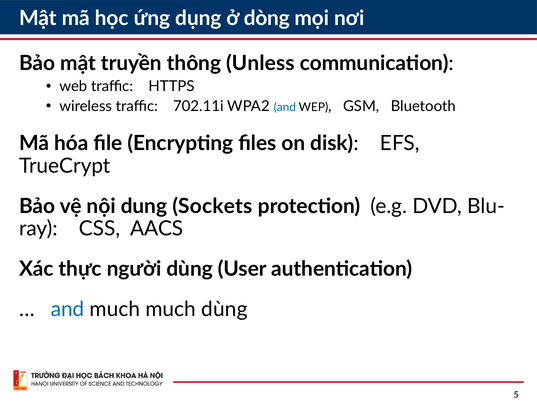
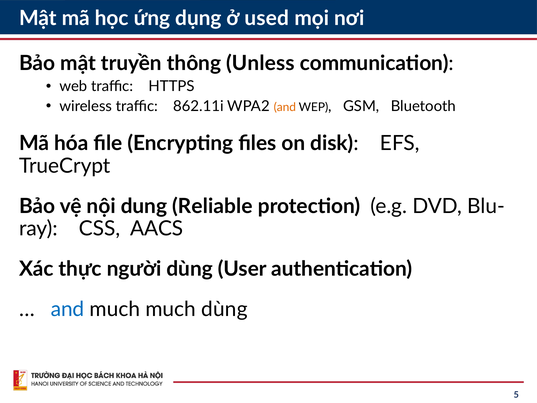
dòng: dòng -> used (267, 18)
702.11i: 702.11i -> 862.11i (198, 106)
and colour: blue -> orange (285, 107)
Sockets: Sockets -> Reliable (212, 206)
